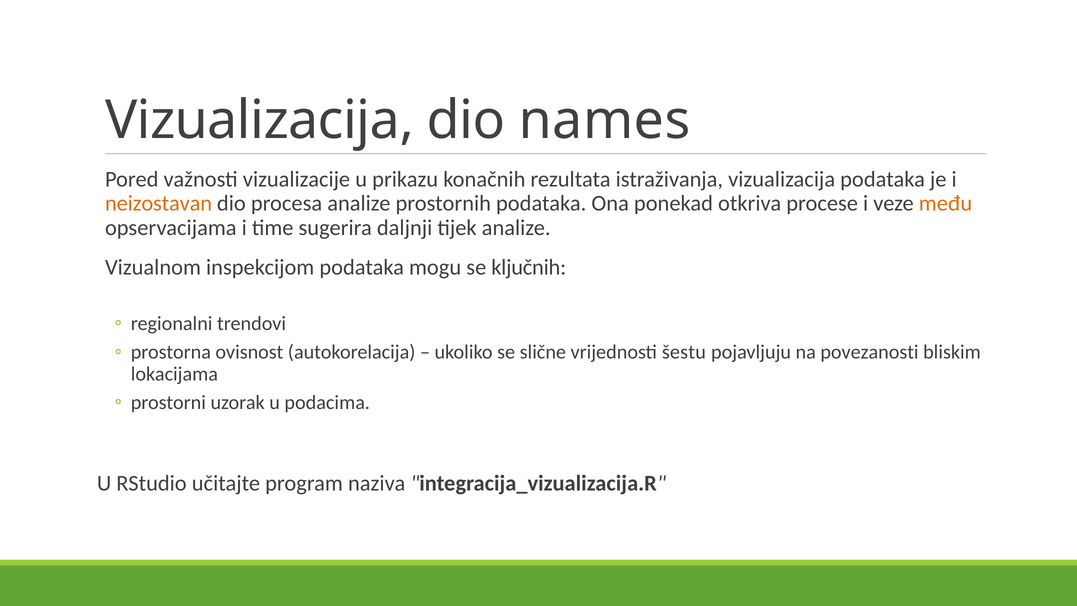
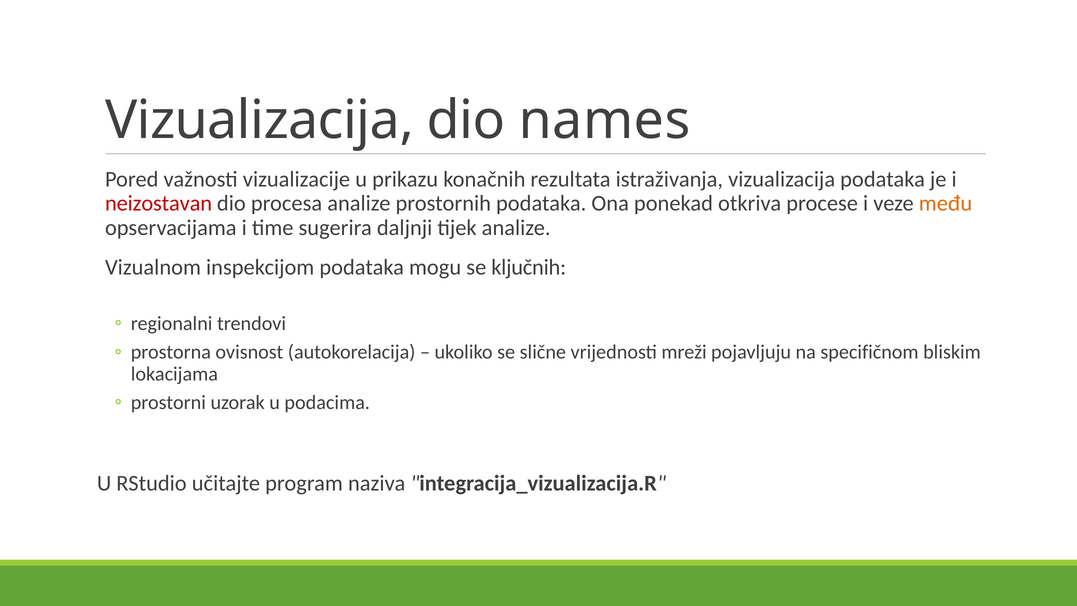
neizostavan colour: orange -> red (159, 203)
šestu: šestu -> mreži (684, 352)
povezanosti: povezanosti -> specifičnom (870, 352)
